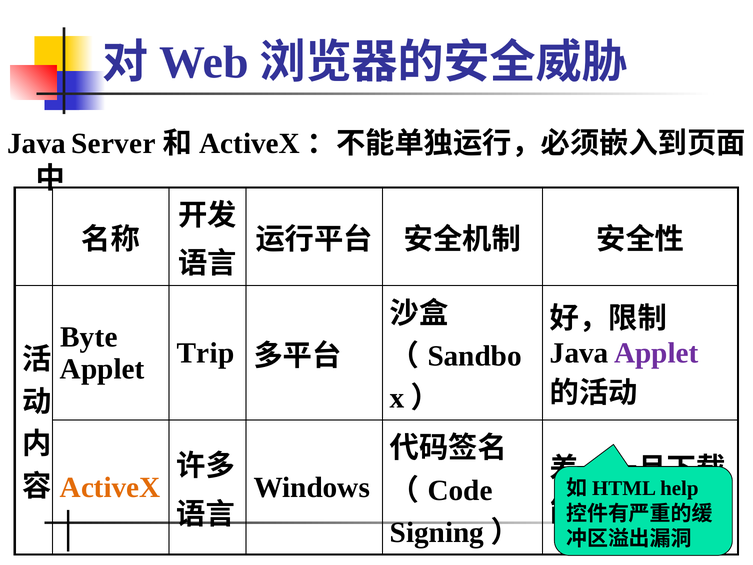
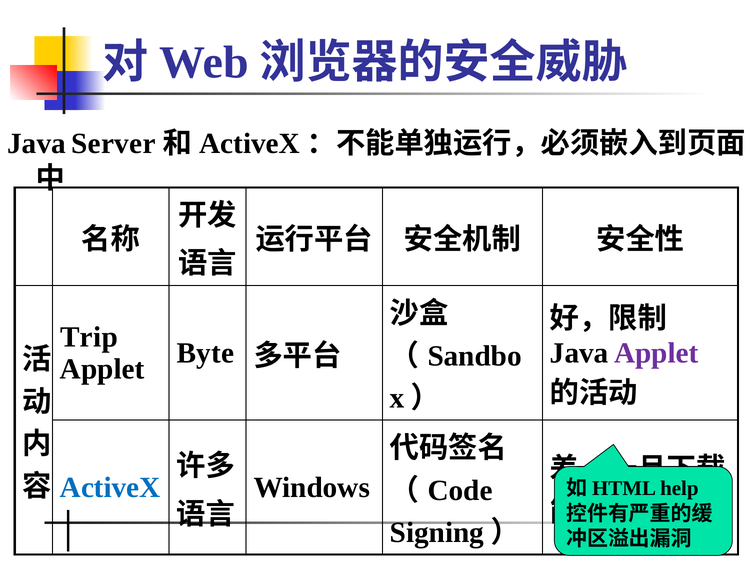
Byte: Byte -> Trip (89, 337)
Trip: Trip -> Byte (205, 353)
ActiveX colour: orange -> blue (110, 487)
